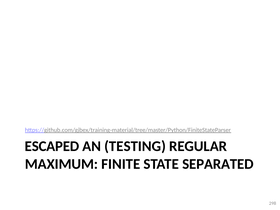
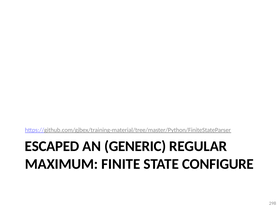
TESTING: TESTING -> GENERIC (135, 146)
SEPARATED: SEPARATED -> CONFIGURE (218, 164)
